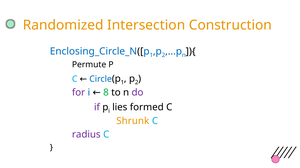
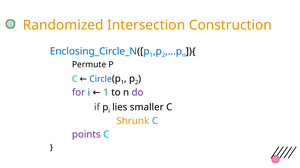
8: 8 -> 1 (106, 93)
formed: formed -> smaller (147, 108)
radius: radius -> points (86, 135)
